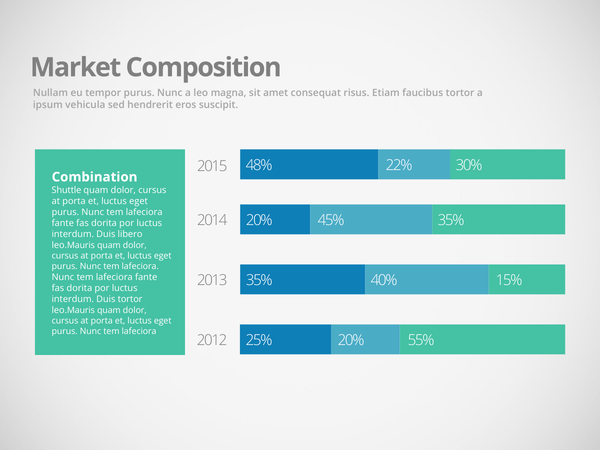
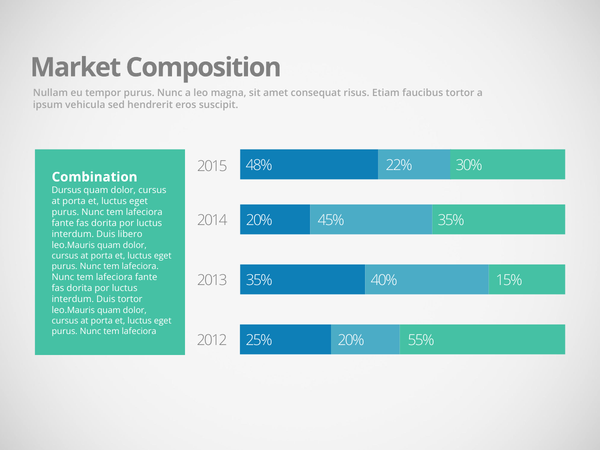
Shuttle: Shuttle -> Dursus (66, 190)
